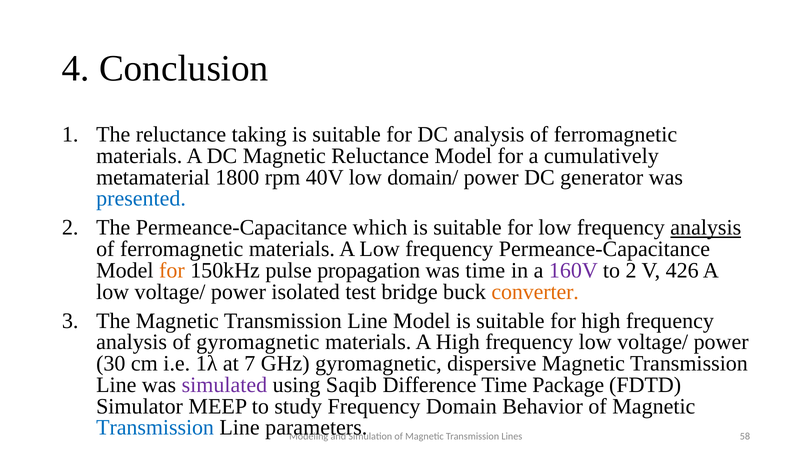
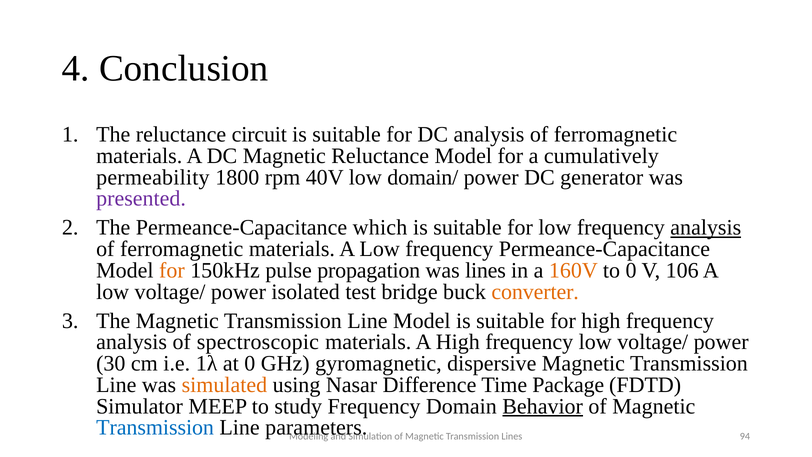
taking: taking -> circuit (259, 134)
metamaterial: metamaterial -> permeability (153, 177)
presented colour: blue -> purple (141, 199)
was time: time -> lines (486, 270)
160V colour: purple -> orange (573, 270)
to 2: 2 -> 0 (631, 270)
426: 426 -> 106 (682, 270)
of gyromagnetic: gyromagnetic -> spectroscopic (258, 342)
at 7: 7 -> 0 (250, 363)
simulated colour: purple -> orange (224, 385)
Saqib: Saqib -> Nasar (352, 385)
Behavior underline: none -> present (543, 406)
58: 58 -> 94 (745, 436)
